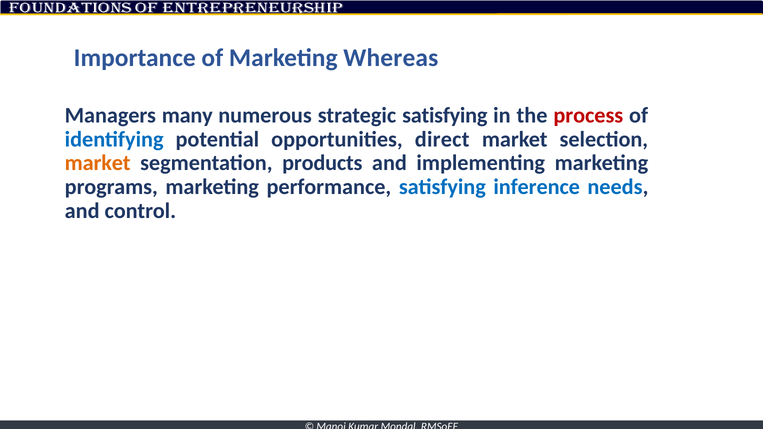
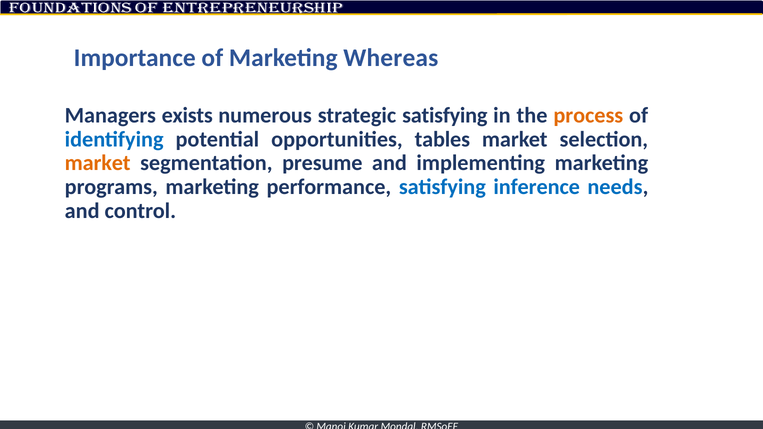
many: many -> exists (187, 115)
process colour: red -> orange (588, 115)
direct: direct -> tables (442, 139)
products: products -> presume (322, 163)
